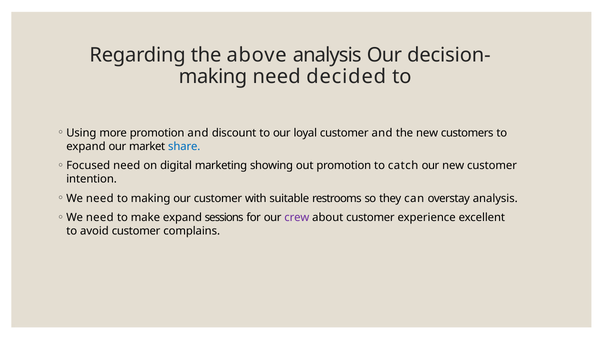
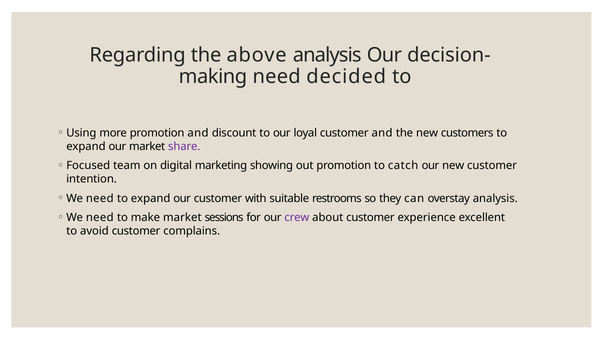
share colour: blue -> purple (184, 146)
Focused need: need -> team (127, 166)
need to making: making -> expand (151, 198)
make expand: expand -> market (182, 218)
